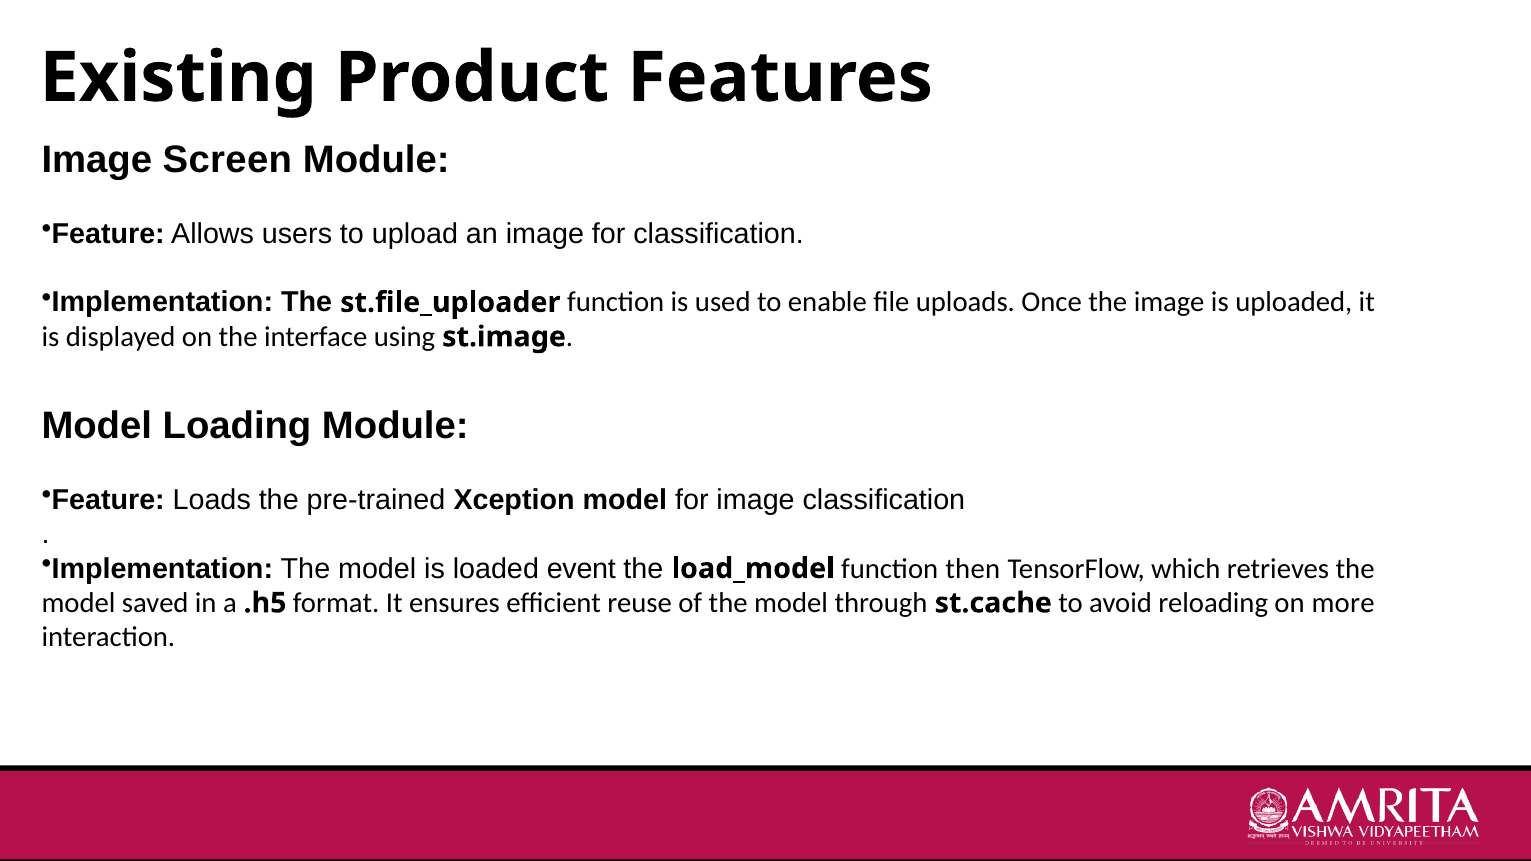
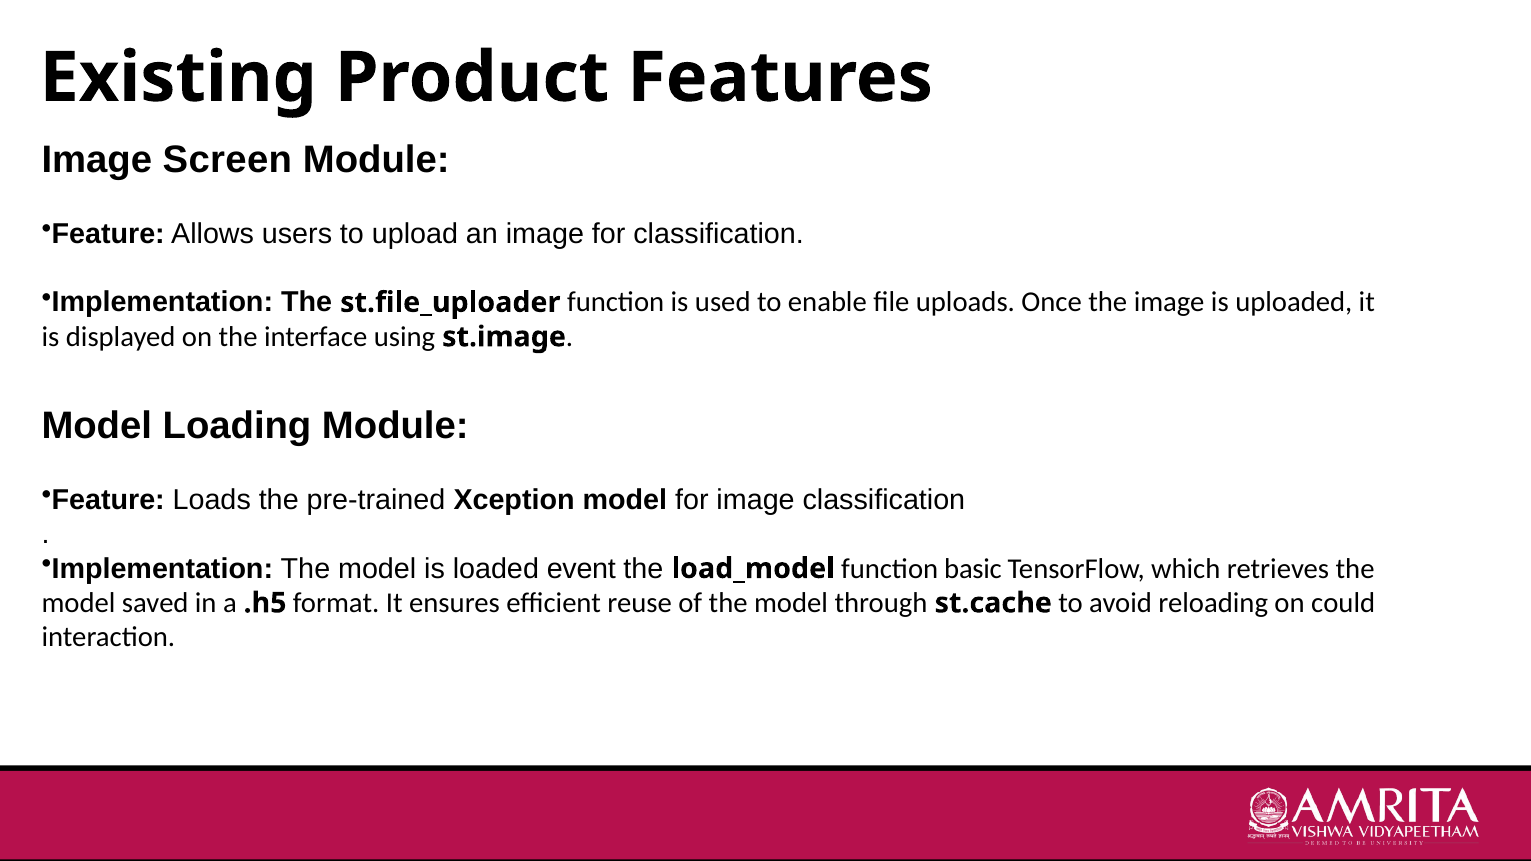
then: then -> basic (973, 569)
more: more -> could (1343, 603)
